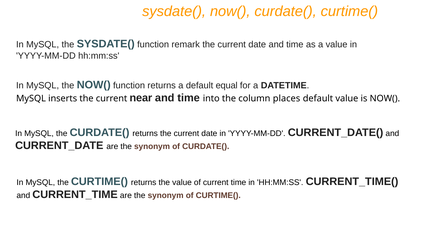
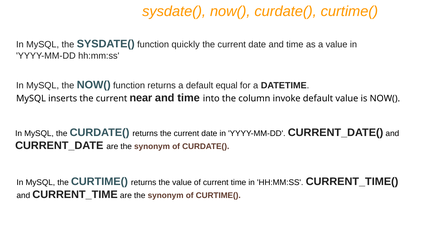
remark: remark -> quickly (186, 45)
places: places -> invoke (287, 99)
